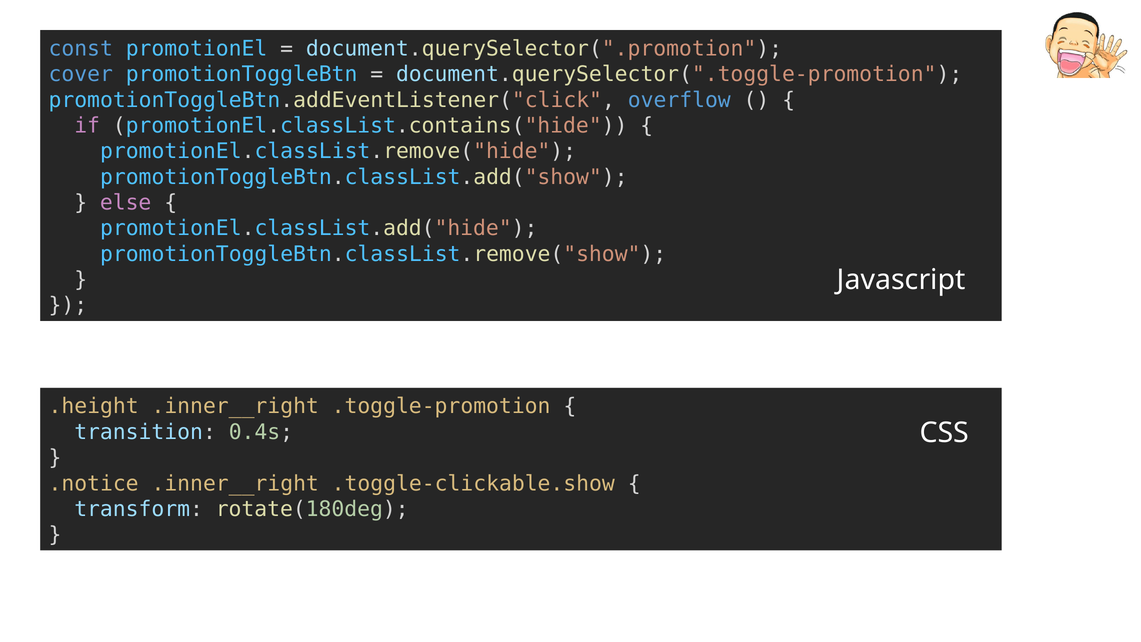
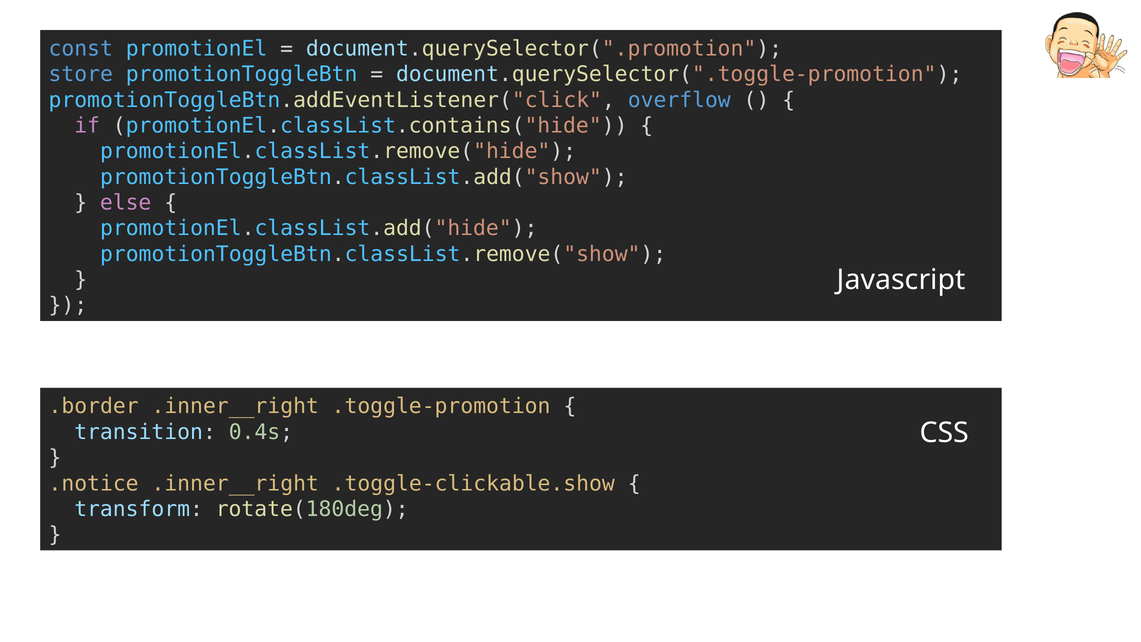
cover: cover -> store (81, 74)
.height: .height -> .border (94, 406)
